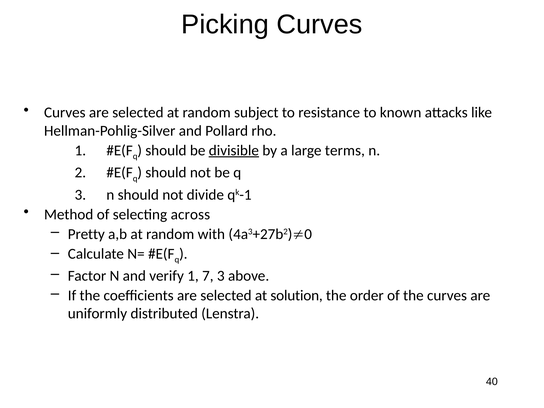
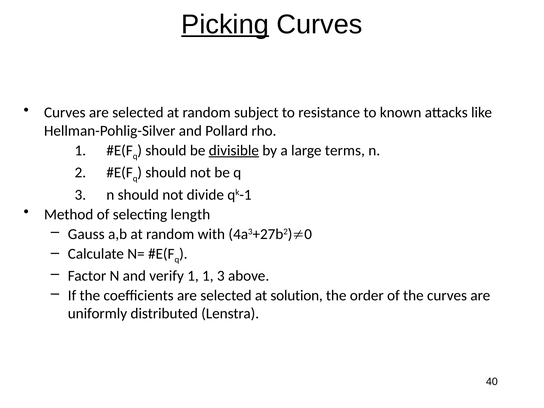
Picking underline: none -> present (225, 25)
across: across -> length (190, 214)
Pretty: Pretty -> Gauss (86, 234)
1 7: 7 -> 1 (208, 276)
